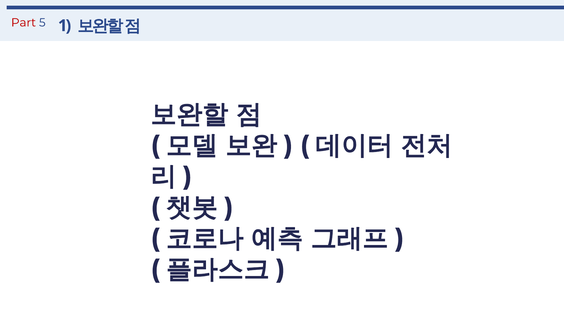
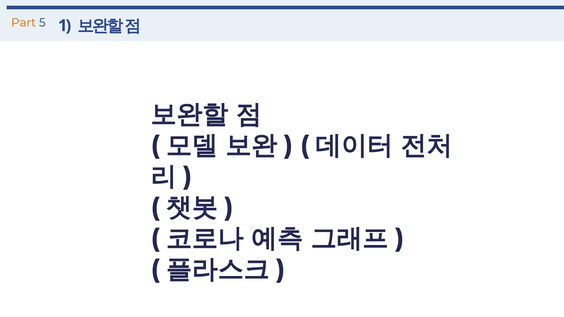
Part colour: red -> orange (23, 23)
